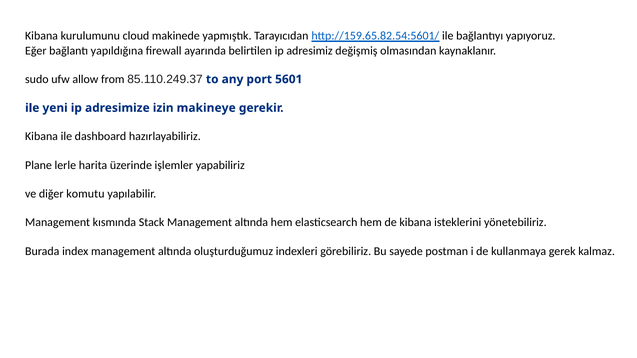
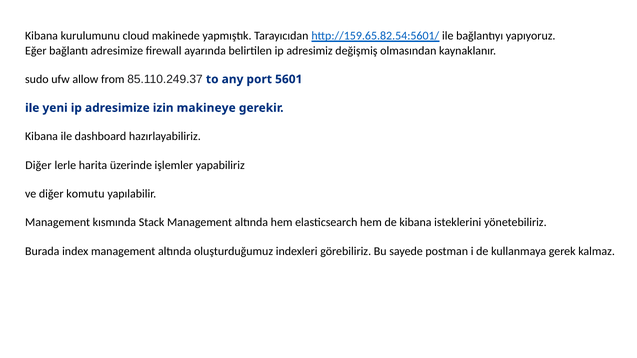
bağlantı yapıldığına: yapıldığına -> adresimize (117, 51)
Plane: Plane -> Diğer (38, 165)
